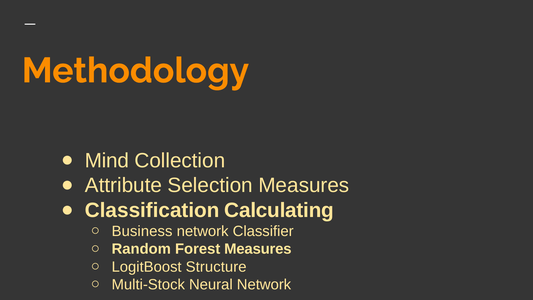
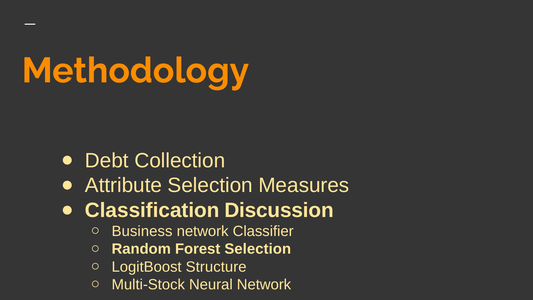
Mind: Mind -> Debt (107, 160)
Calculating: Calculating -> Discussion (279, 210)
Forest Measures: Measures -> Selection (258, 249)
